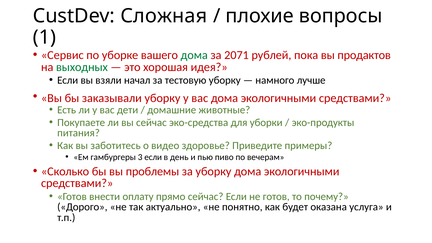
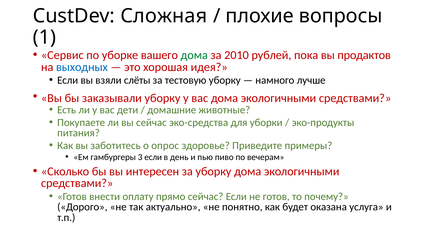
2071: 2071 -> 2010 (237, 55)
выходных colour: green -> blue (82, 67)
начал: начал -> слёты (137, 80)
видео: видео -> опрос (165, 146)
проблемы: проблемы -> интересен (152, 171)
